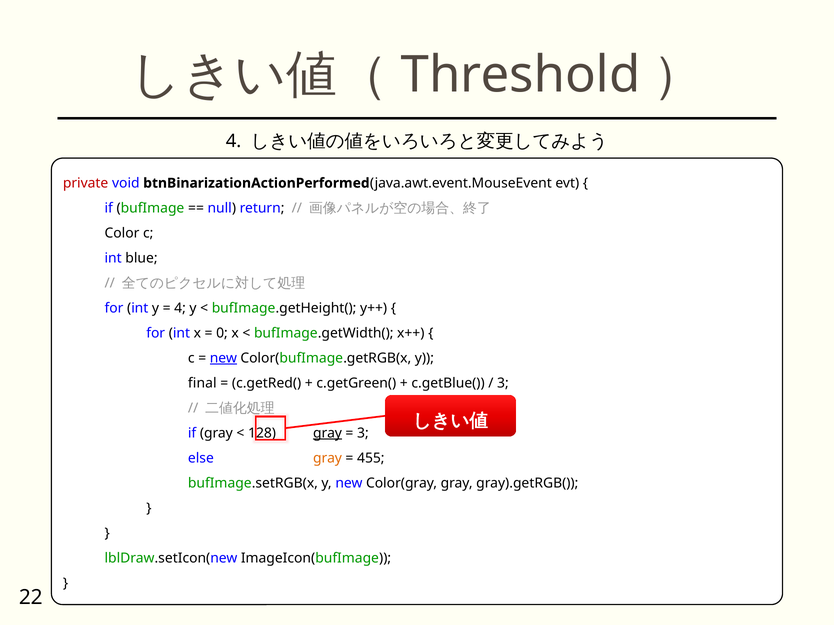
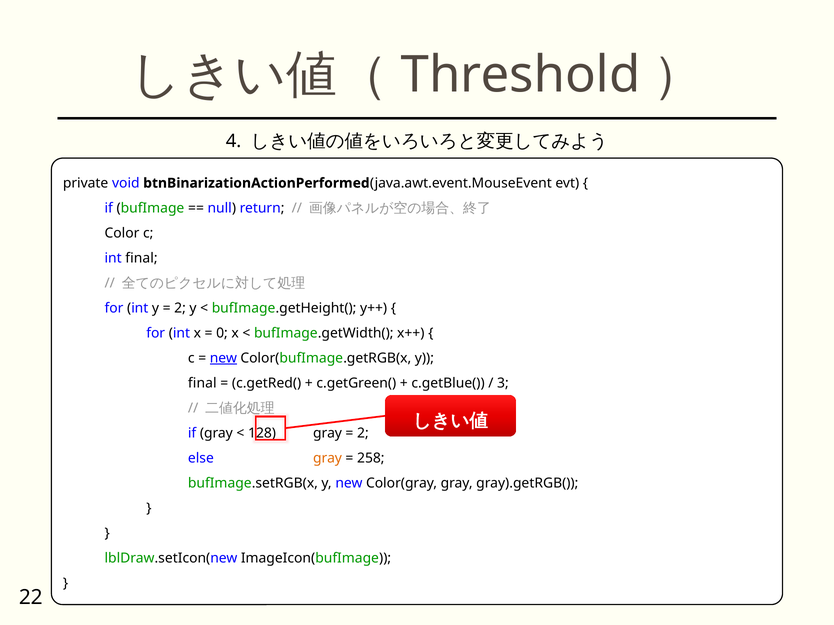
private colour: red -> black (86, 183)
int blue: blue -> final (141, 258)
4: 4 -> 2 (180, 308)
gray underline: present -> none (327, 433)
3: 3 -> 2 (363, 433)
455: 455 -> 258 (371, 458)
